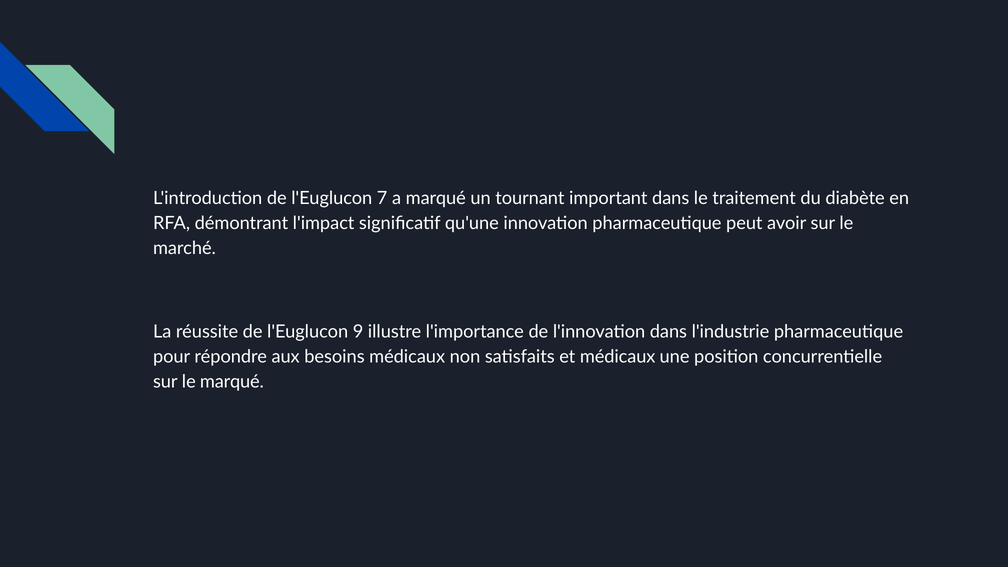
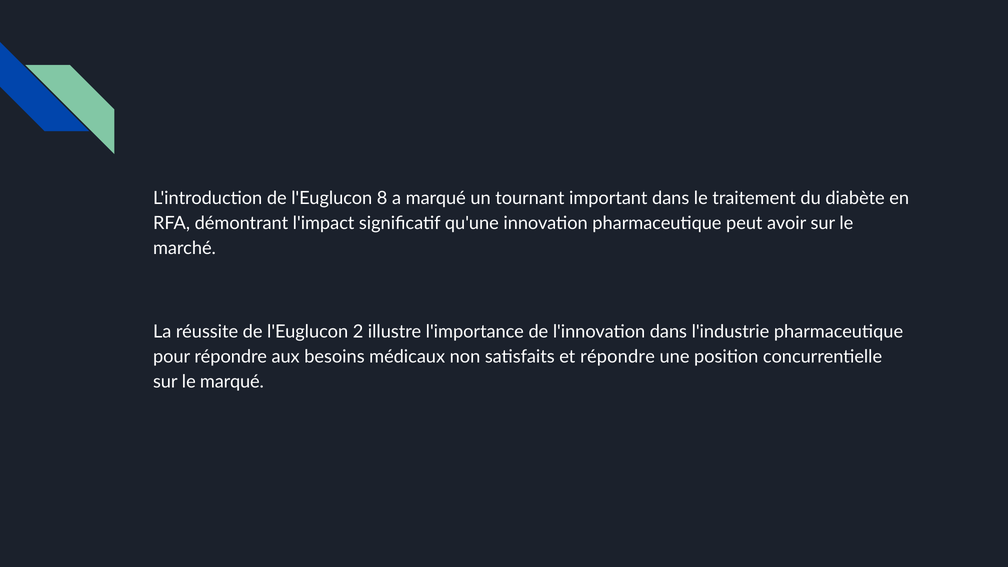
7: 7 -> 8 (382, 198)
9: 9 -> 2 (358, 332)
et médicaux: médicaux -> répondre (618, 357)
